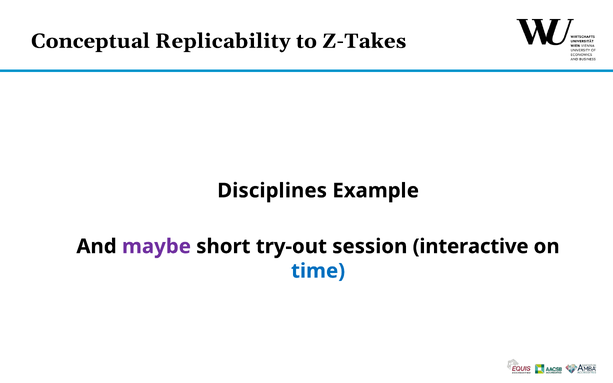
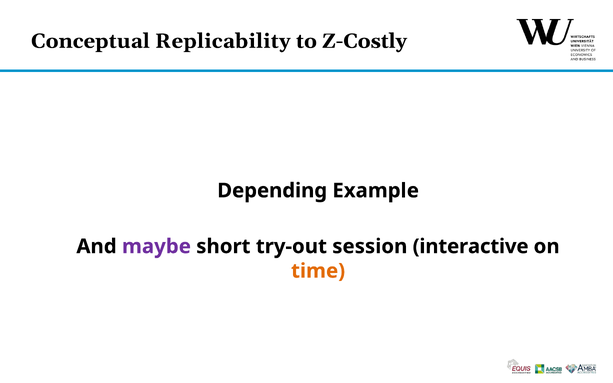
Z-Takes: Z-Takes -> Z-Costly (364, 41)
Disciplines: Disciplines -> Depending (272, 191)
time colour: blue -> orange (318, 271)
